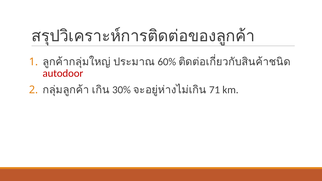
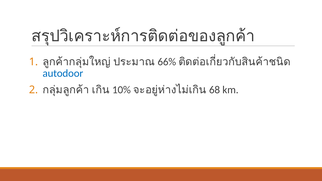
60%: 60% -> 66% (167, 62)
autodoor colour: red -> blue (63, 73)
30%: 30% -> 10% (122, 90)
71: 71 -> 68 (215, 90)
